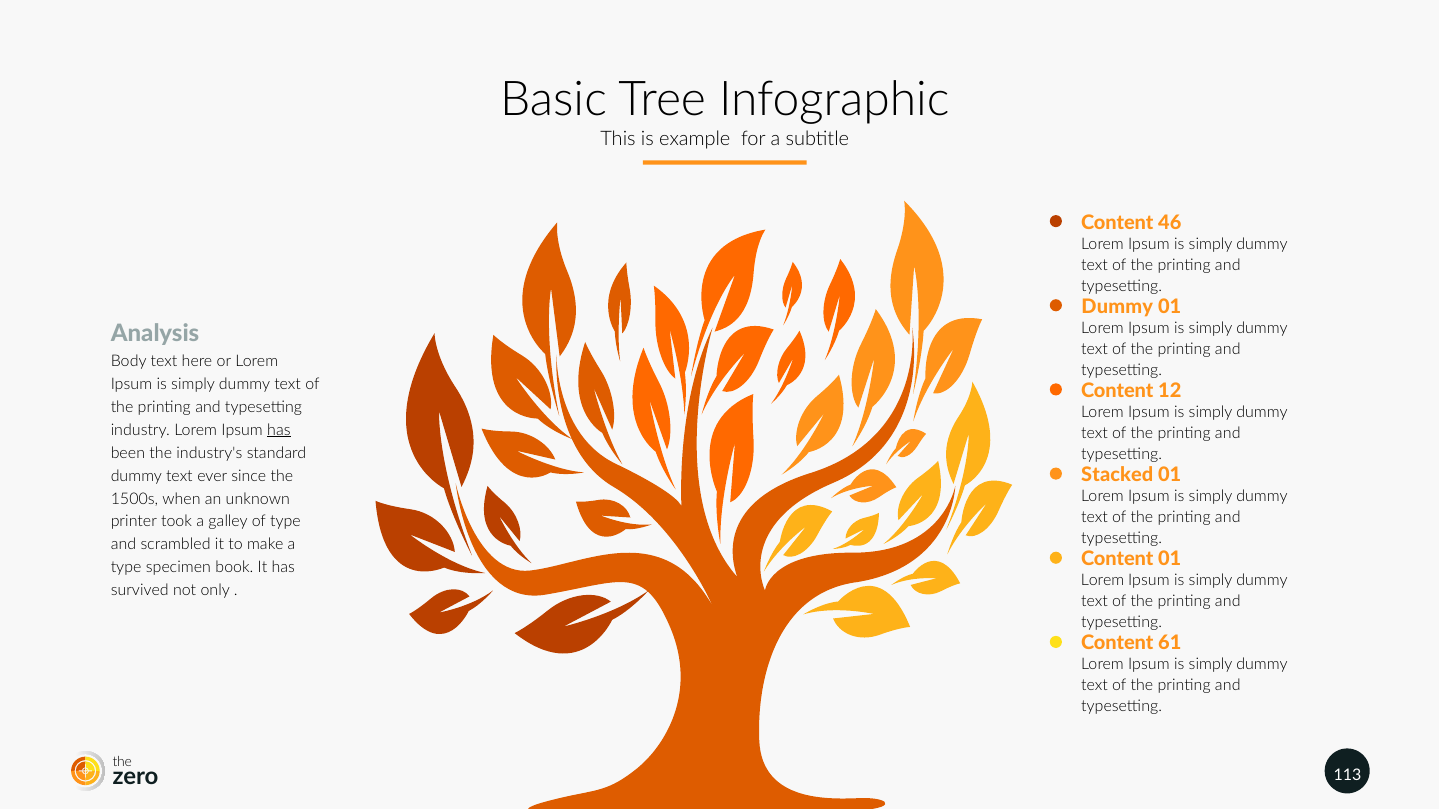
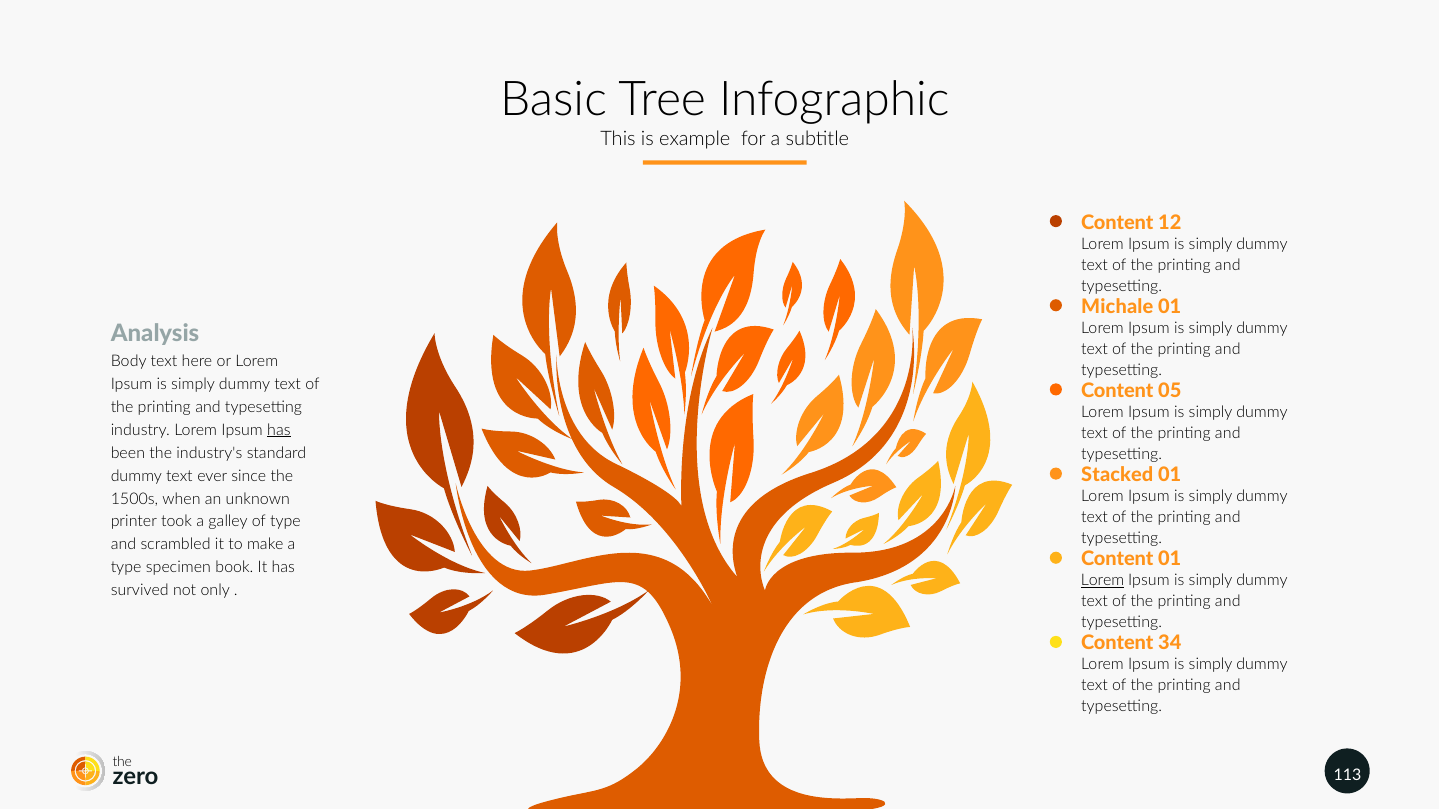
46: 46 -> 12 (1170, 223)
Dummy: Dummy -> Michale (1117, 307)
12: 12 -> 05 (1170, 391)
Lorem underline: none -> present (1103, 581)
61: 61 -> 34 (1170, 643)
